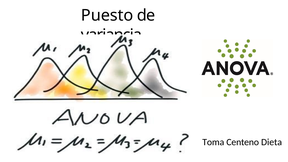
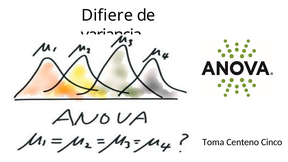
Puesto: Puesto -> Difiere (107, 15)
Dieta: Dieta -> Cinco (272, 142)
